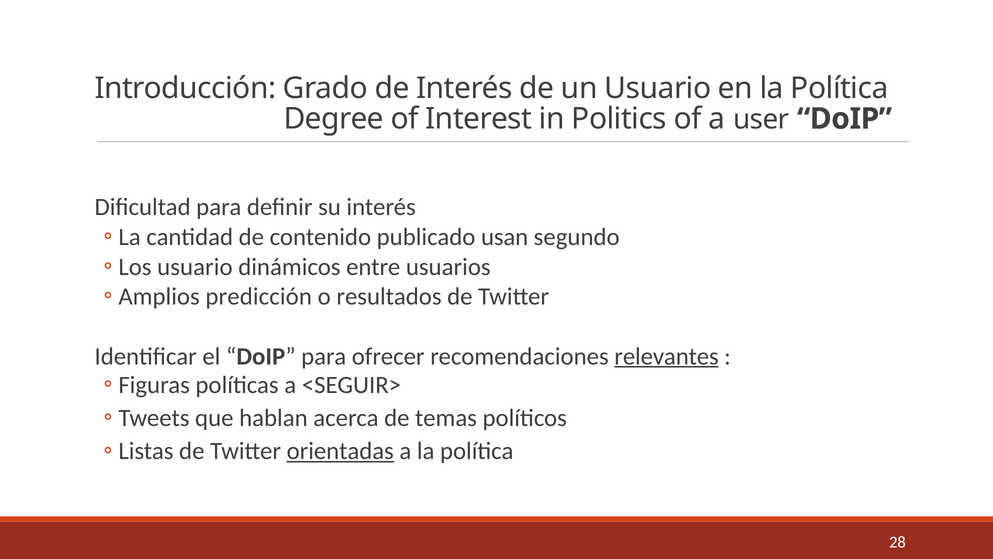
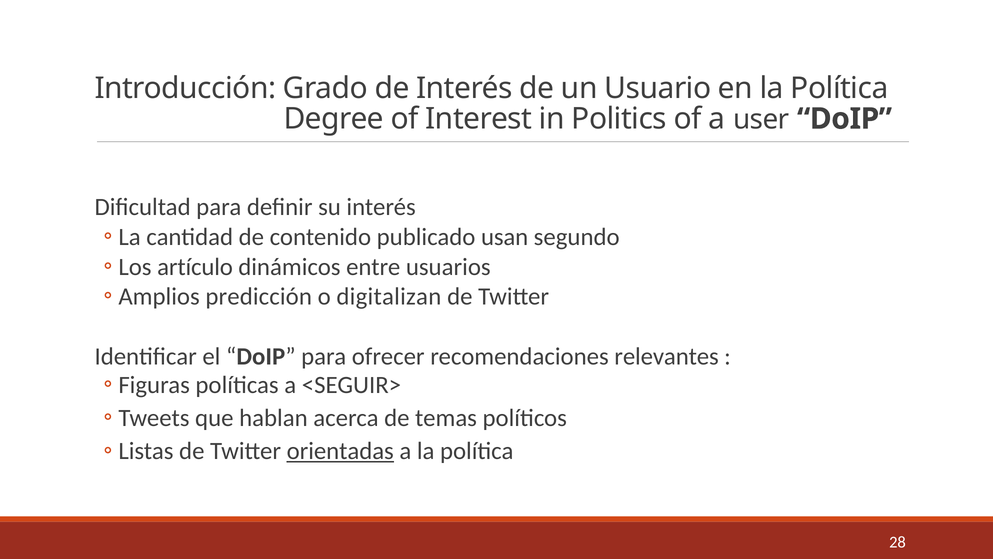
usuario: usuario -> artículo (195, 267)
resultados: resultados -> digitalizan (389, 296)
relevantes underline: present -> none (667, 356)
